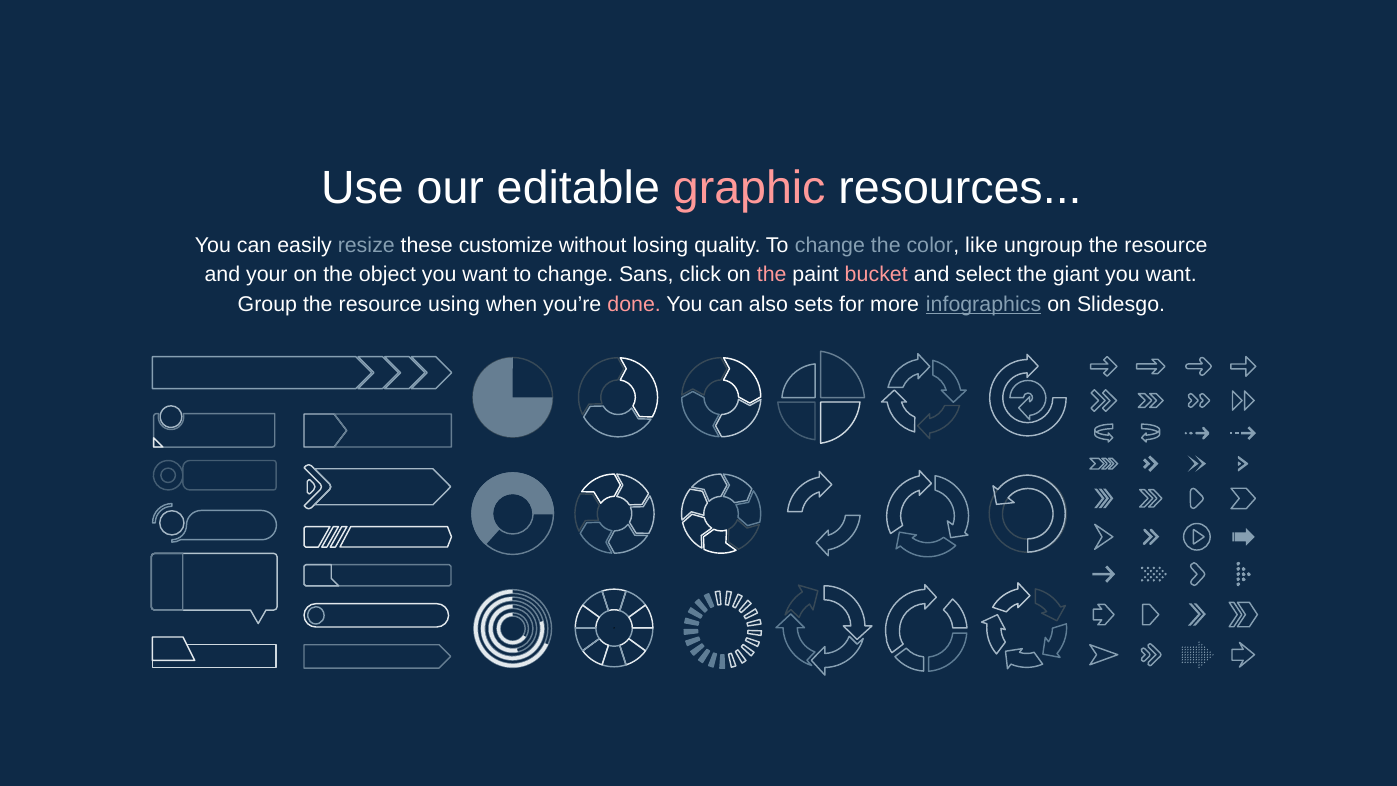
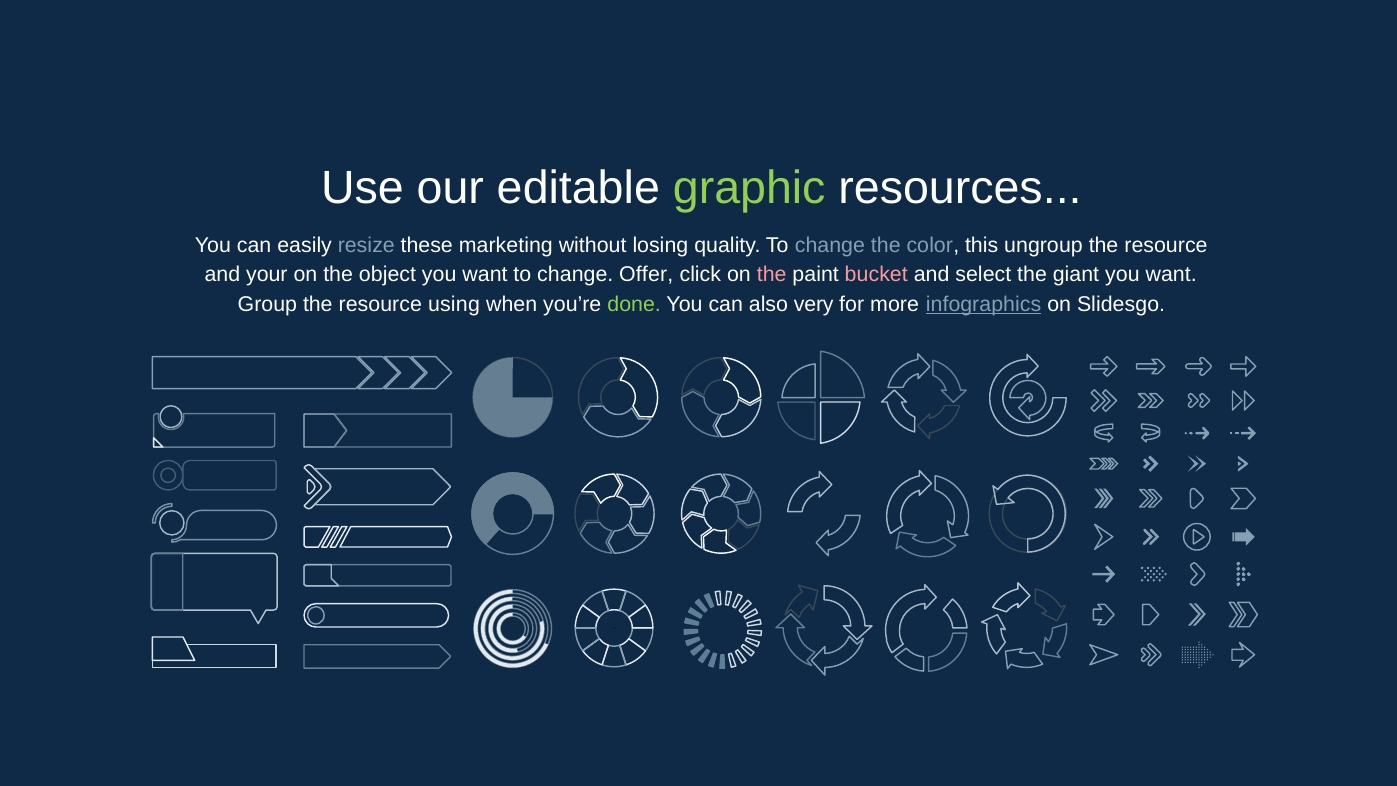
graphic colour: pink -> light green (749, 188)
customize: customize -> marketing (506, 245)
like: like -> this (982, 245)
Sans: Sans -> Offer (646, 275)
done colour: pink -> light green (634, 304)
sets: sets -> very (814, 304)
